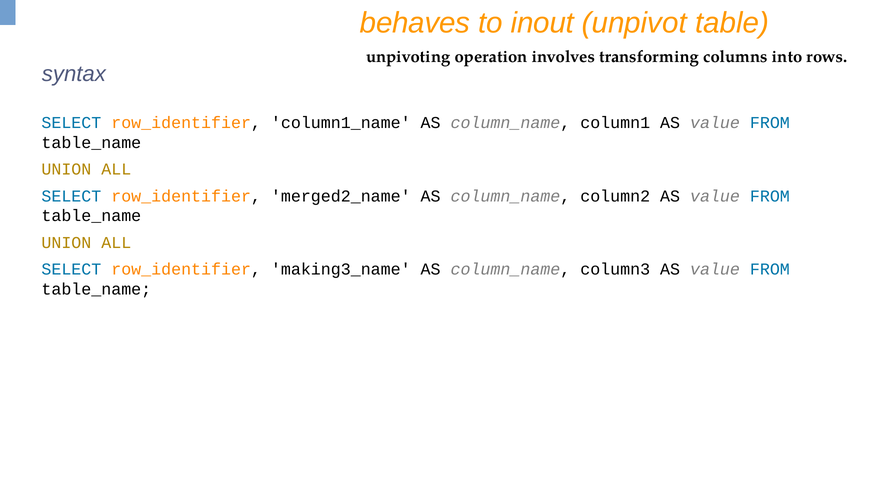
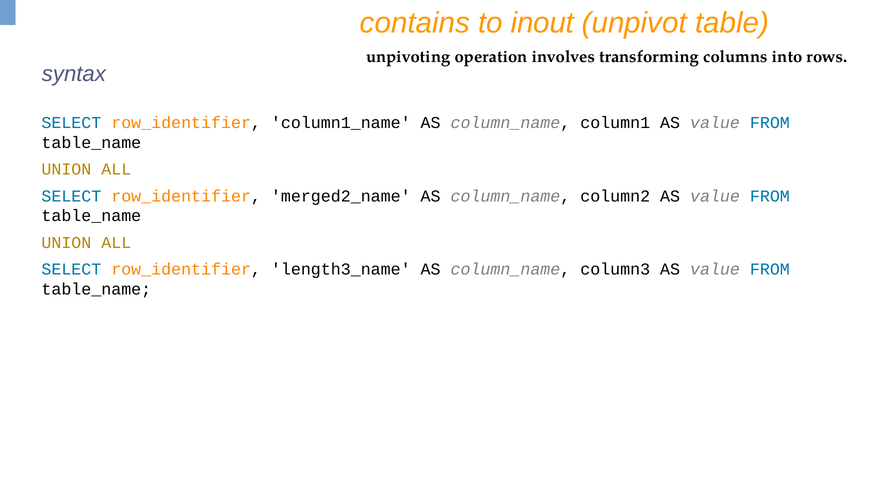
behaves: behaves -> contains (415, 23)
making3_name: making3_name -> length3_name (341, 269)
